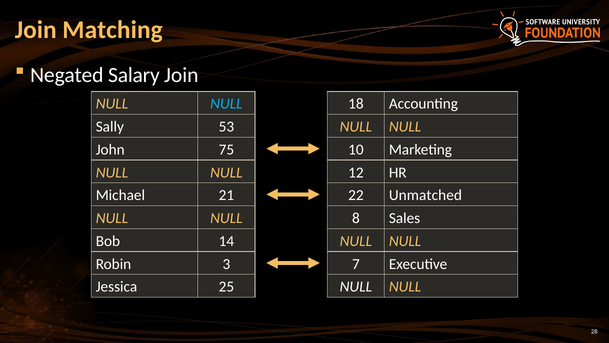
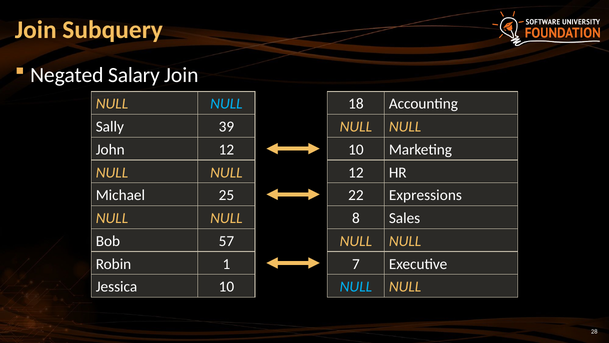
Matching: Matching -> Subquery (113, 30)
53: 53 -> 39 (226, 127)
John 75: 75 -> 12 (226, 150)
21: 21 -> 25 (226, 195)
Unmatched: Unmatched -> Expressions (425, 195)
14: 14 -> 57 (226, 241)
3: 3 -> 1 (226, 264)
Jessica 25: 25 -> 10 (226, 287)
NULL colour: white -> light blue (356, 287)
